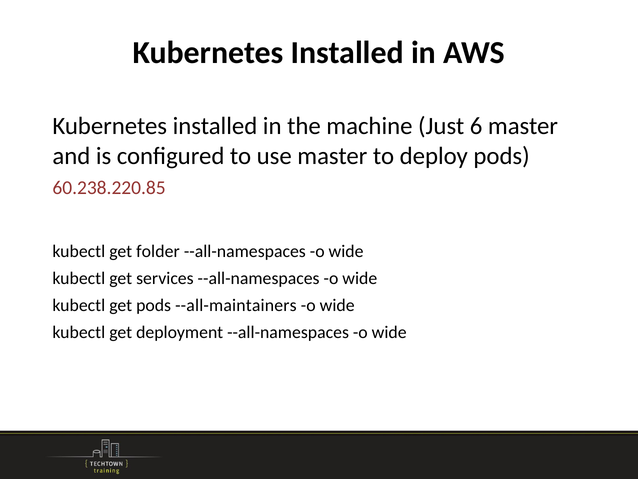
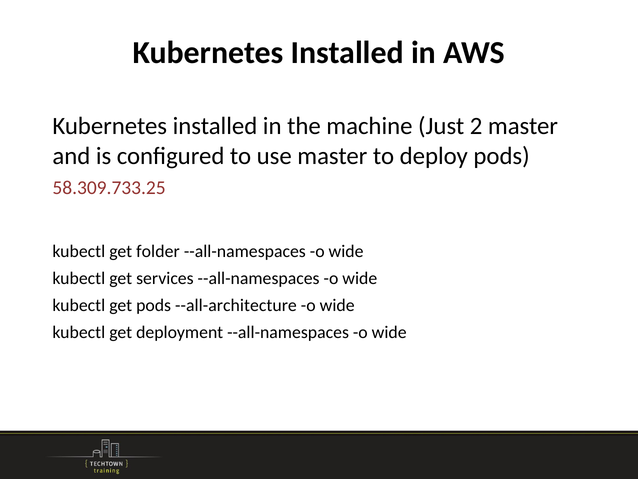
6: 6 -> 2 (476, 126)
60.238.220.85: 60.238.220.85 -> 58.309.733.25 (109, 188)
--all-maintainers: --all-maintainers -> --all-architecture (236, 305)
